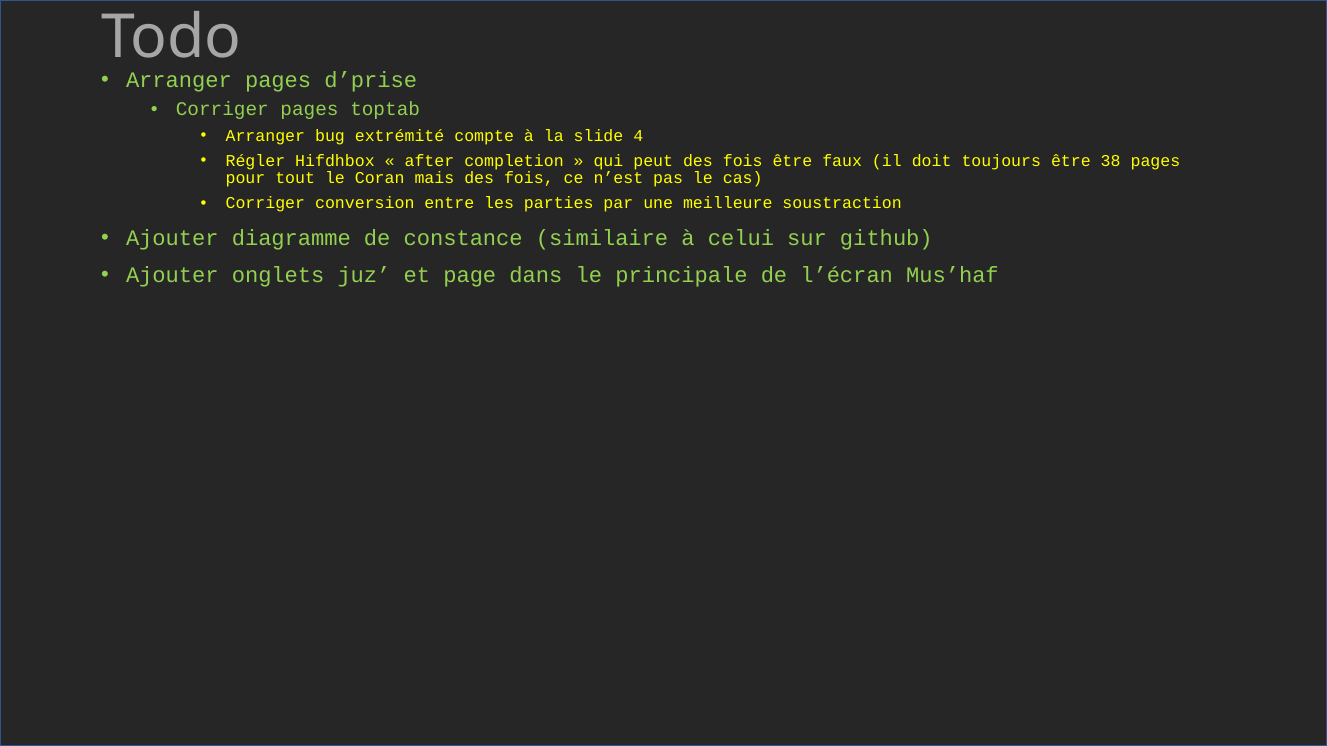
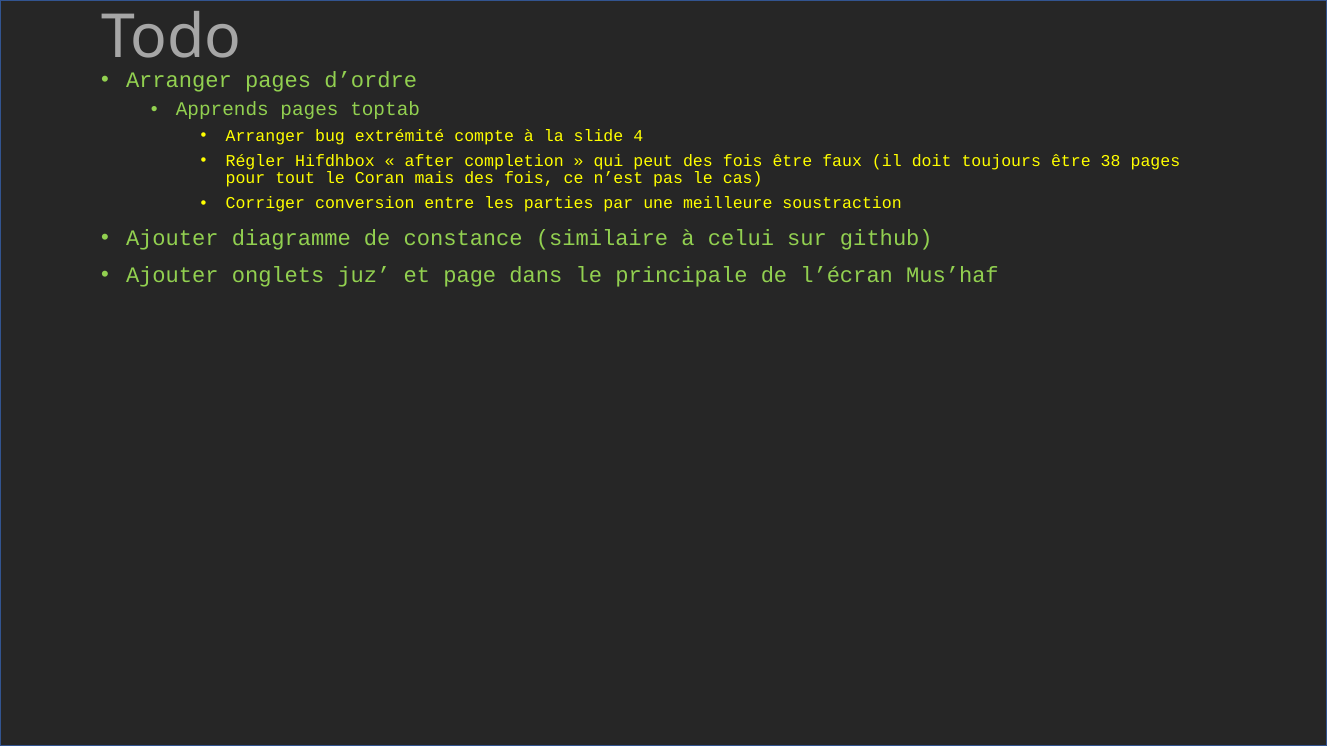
d’prise: d’prise -> d’ordre (371, 80)
Corriger: Corriger -> Apprends (222, 110)
